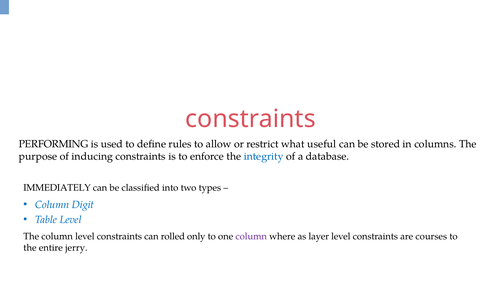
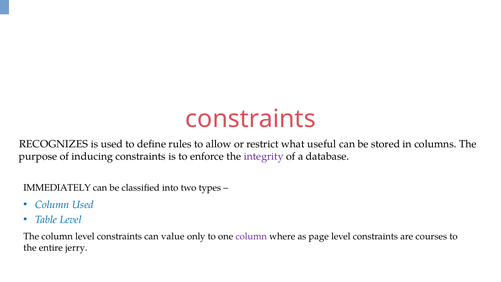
PERFORMING: PERFORMING -> RECOGNIZES (54, 144)
integrity colour: blue -> purple (264, 156)
Column Digit: Digit -> Used (83, 204)
rolled: rolled -> value (173, 236)
layer: layer -> page (319, 236)
